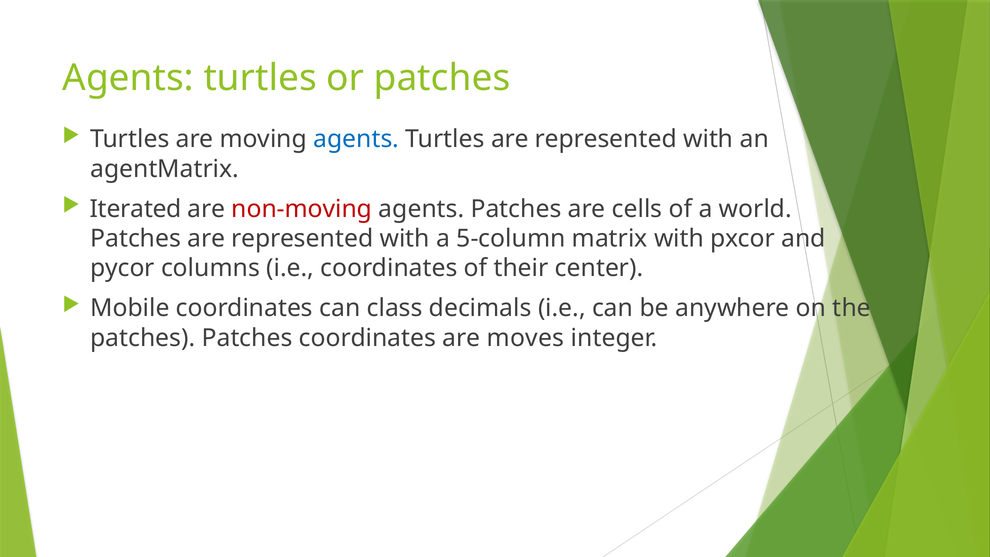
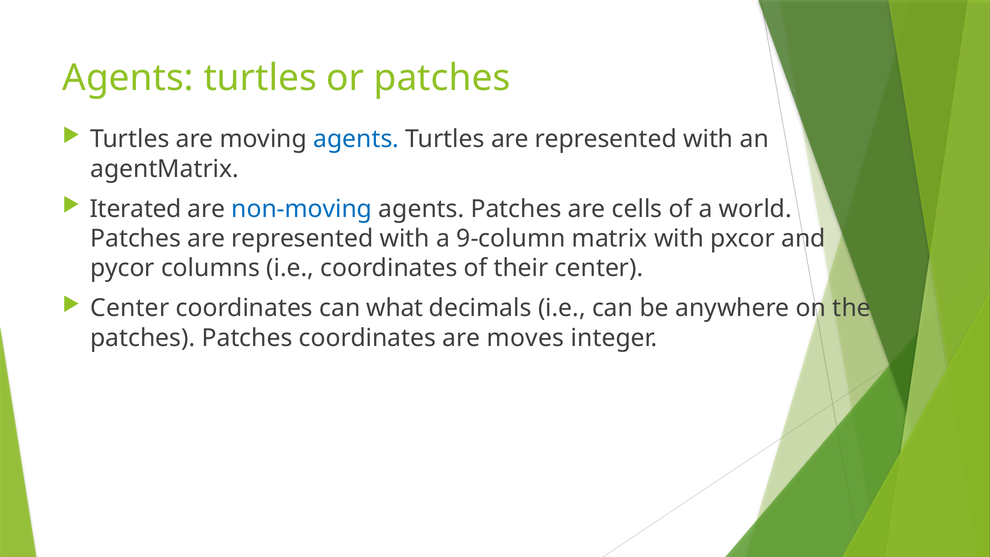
non-moving colour: red -> blue (302, 209)
5-column: 5-column -> 9-column (511, 239)
Mobile: Mobile -> Center (130, 308)
class: class -> what (395, 308)
